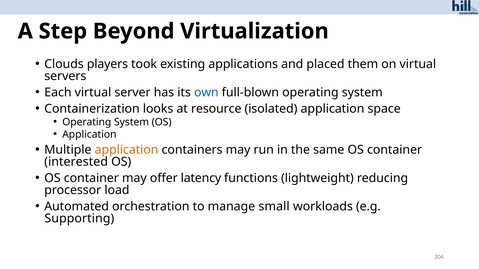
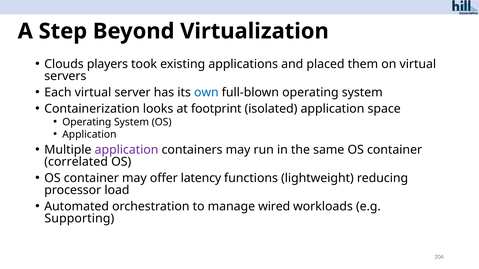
resource: resource -> footprint (216, 109)
application colour: orange -> purple (127, 150)
interested: interested -> correlated (76, 162)
small: small -> wired (274, 207)
